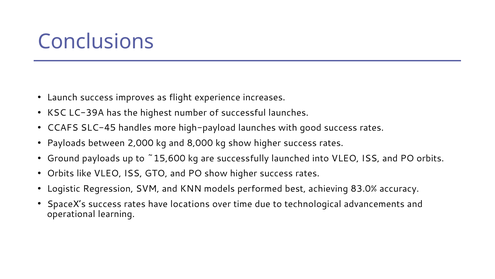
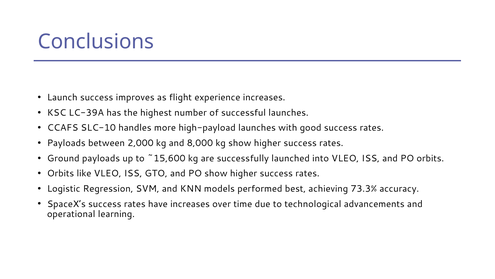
SLC-45: SLC-45 -> SLC-10 (98, 128)
83.0%: 83.0% -> 73.3% (364, 188)
have locations: locations -> increases (190, 204)
